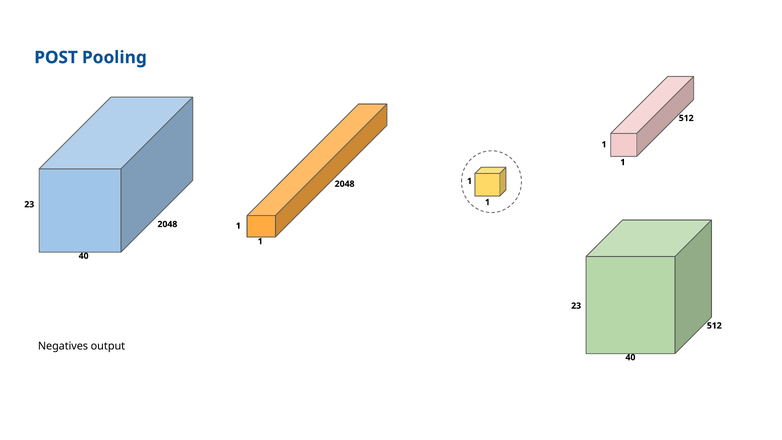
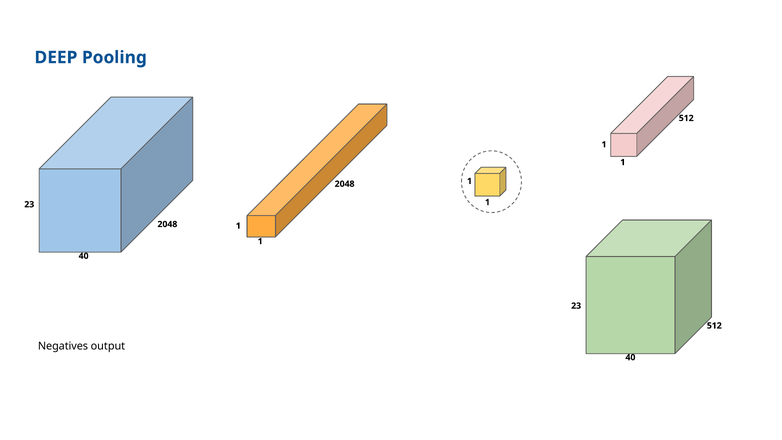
POST: POST -> DEEP (56, 57)
